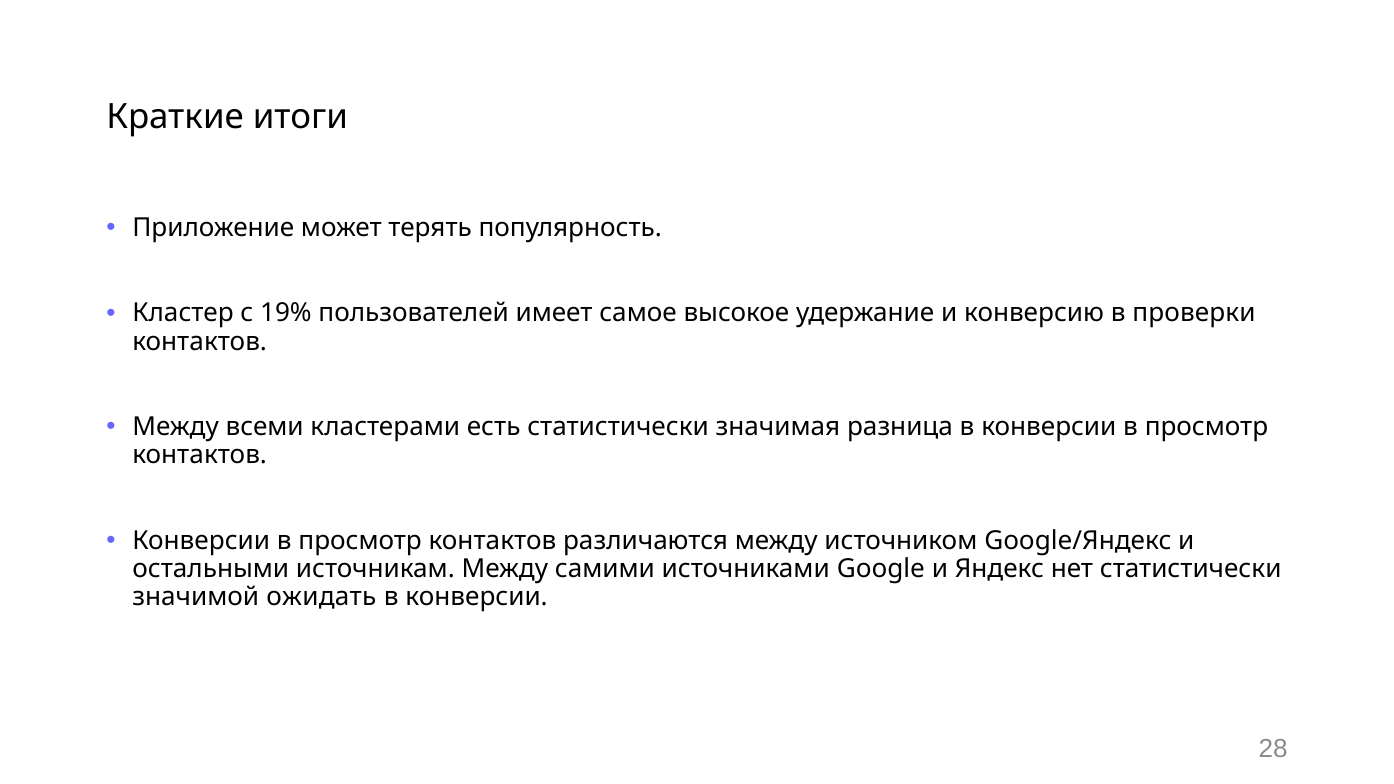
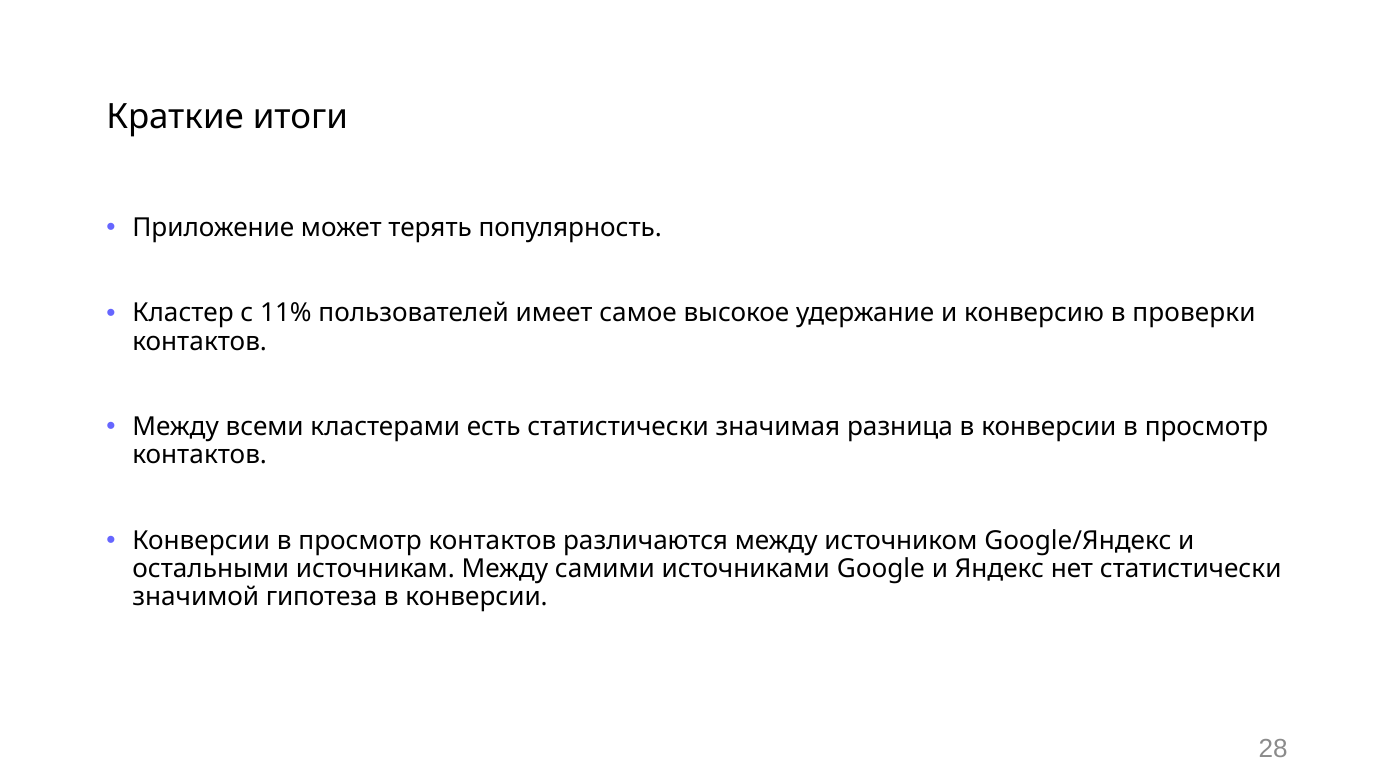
19%: 19% -> 11% (286, 313)
ожидать: ожидать -> гипотеза (322, 597)
